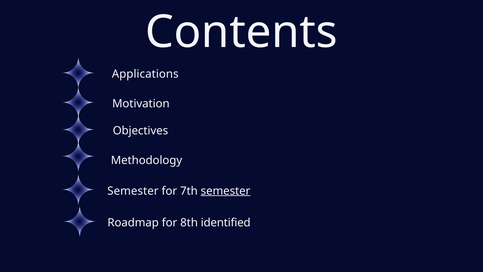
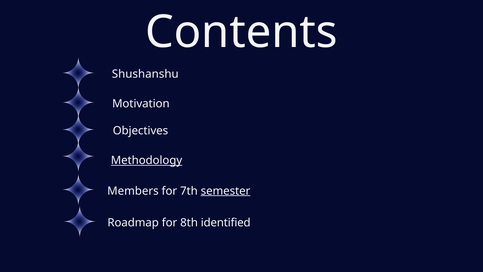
Applications: Applications -> Shushanshu (145, 74)
Methodology underline: none -> present (147, 160)
Semester: Semester -> Members (133, 191)
